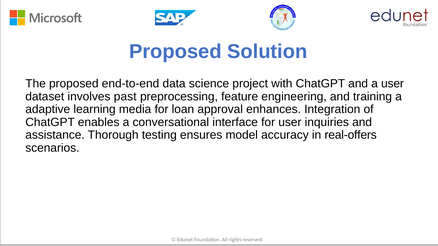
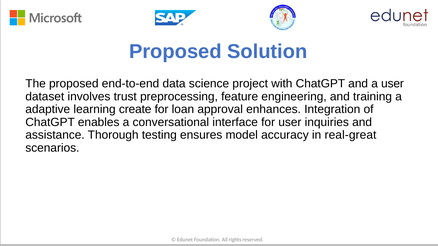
past: past -> trust (125, 97)
media: media -> create (135, 109)
real-offers: real-offers -> real-great (351, 135)
